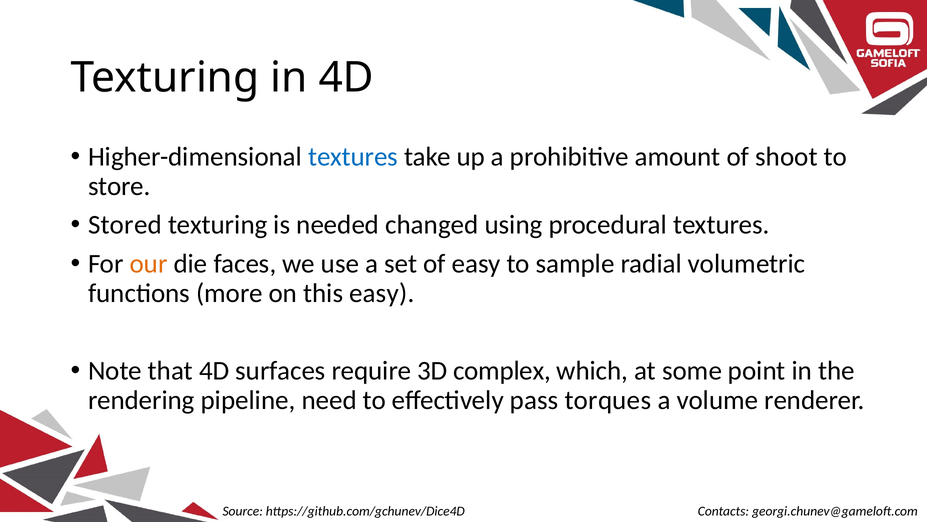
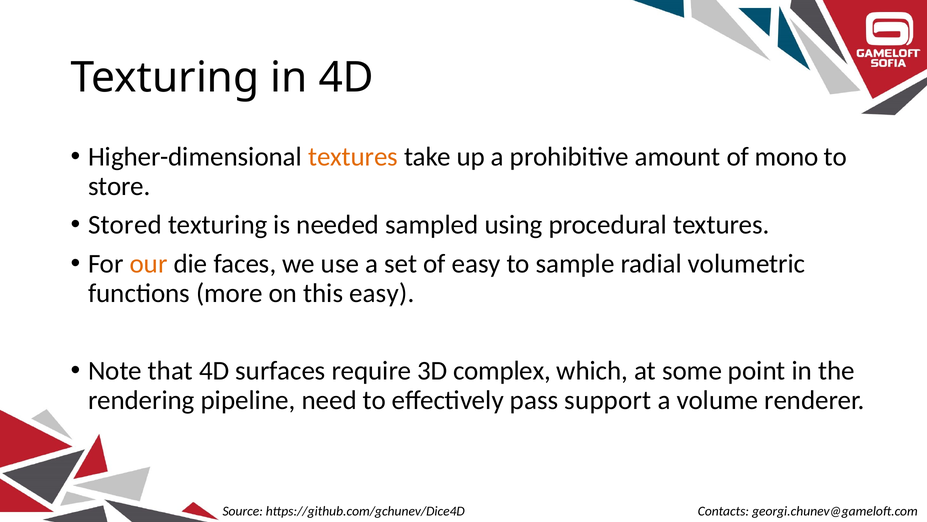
textures colour: blue -> orange (353, 157)
shoot: shoot -> mono (787, 157)
changed: changed -> sampled (432, 225)
torques: torques -> support (608, 400)
